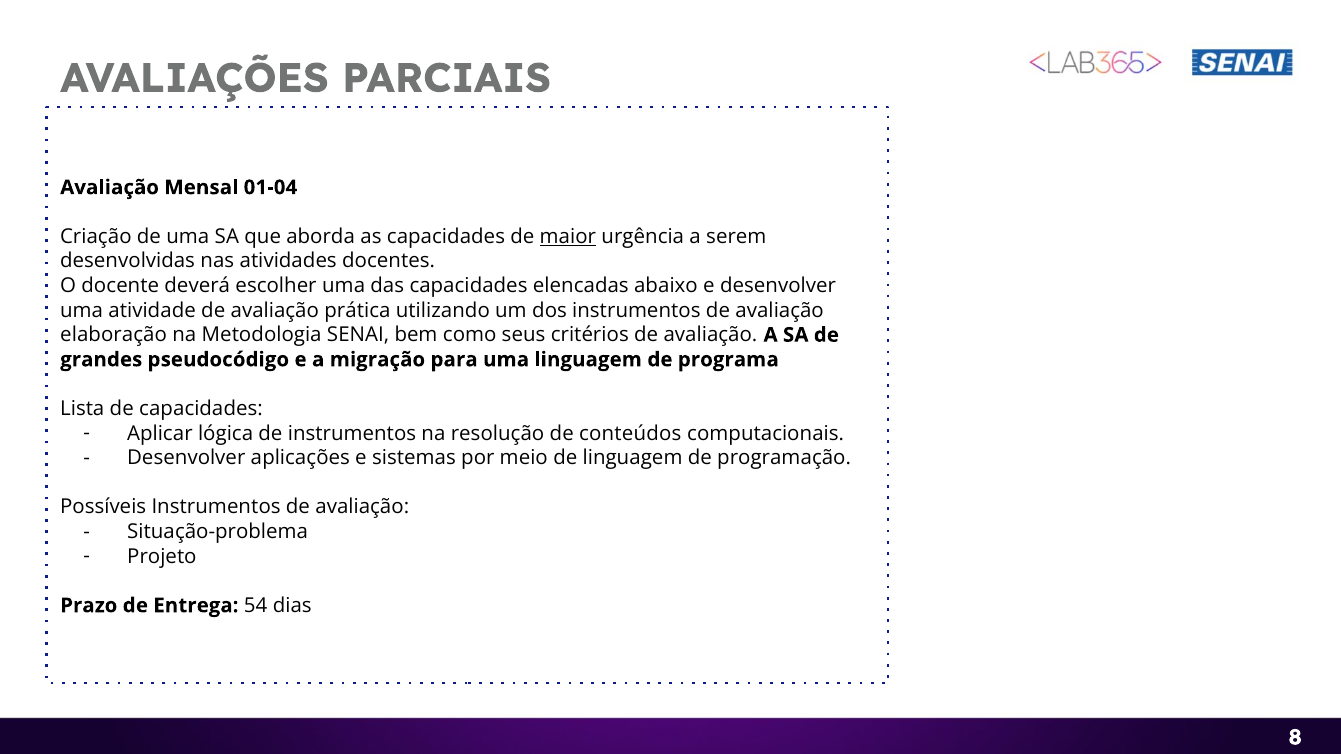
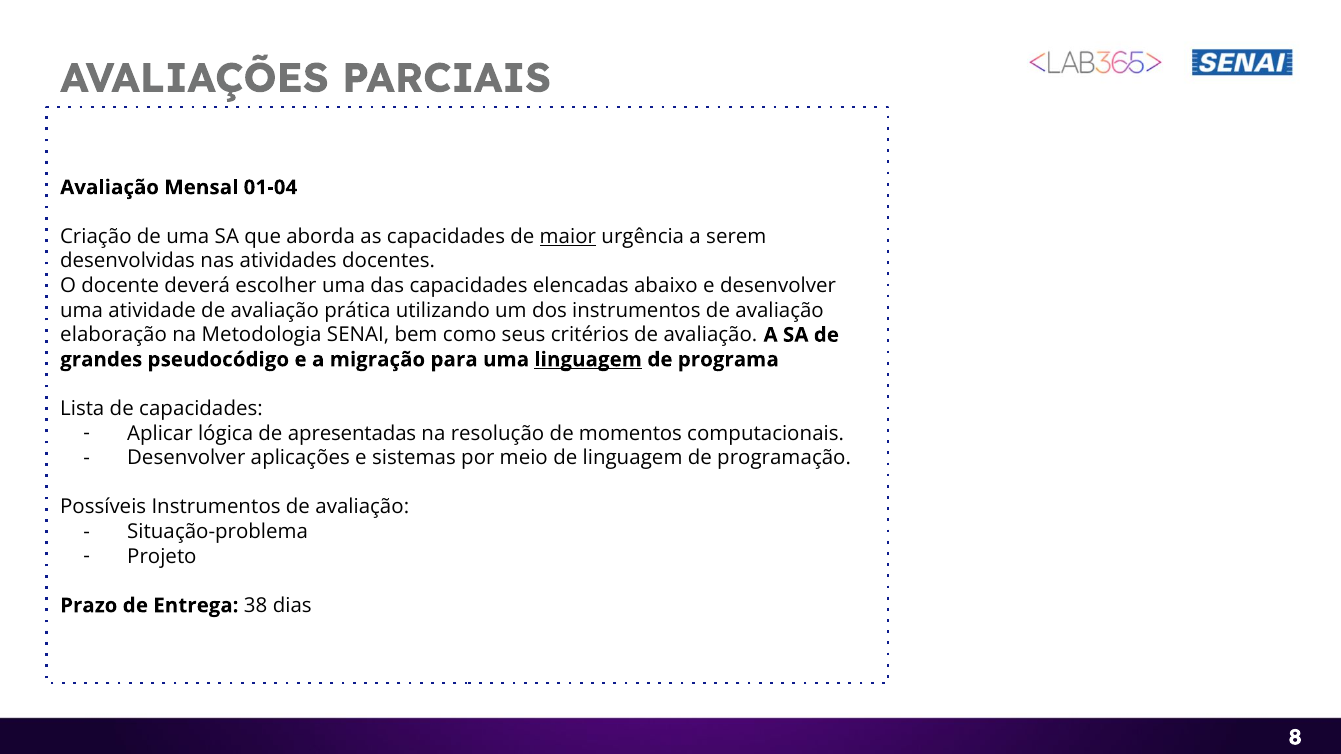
linguagem underline: none -> present (588, 360)
de instrumentos: instrumentos -> apresentadas (352, 434)
conteúdos: conteúdos -> momentos (630, 434)
54: 54 -> 38 (256, 606)
